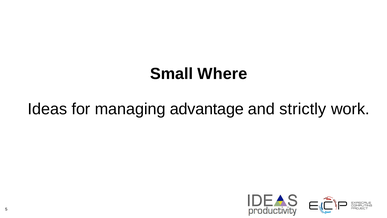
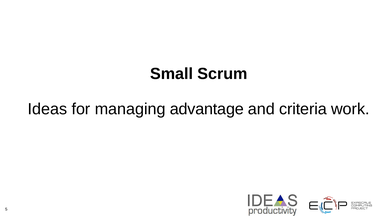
Where: Where -> Scrum (222, 74)
strictly: strictly -> criteria (303, 109)
